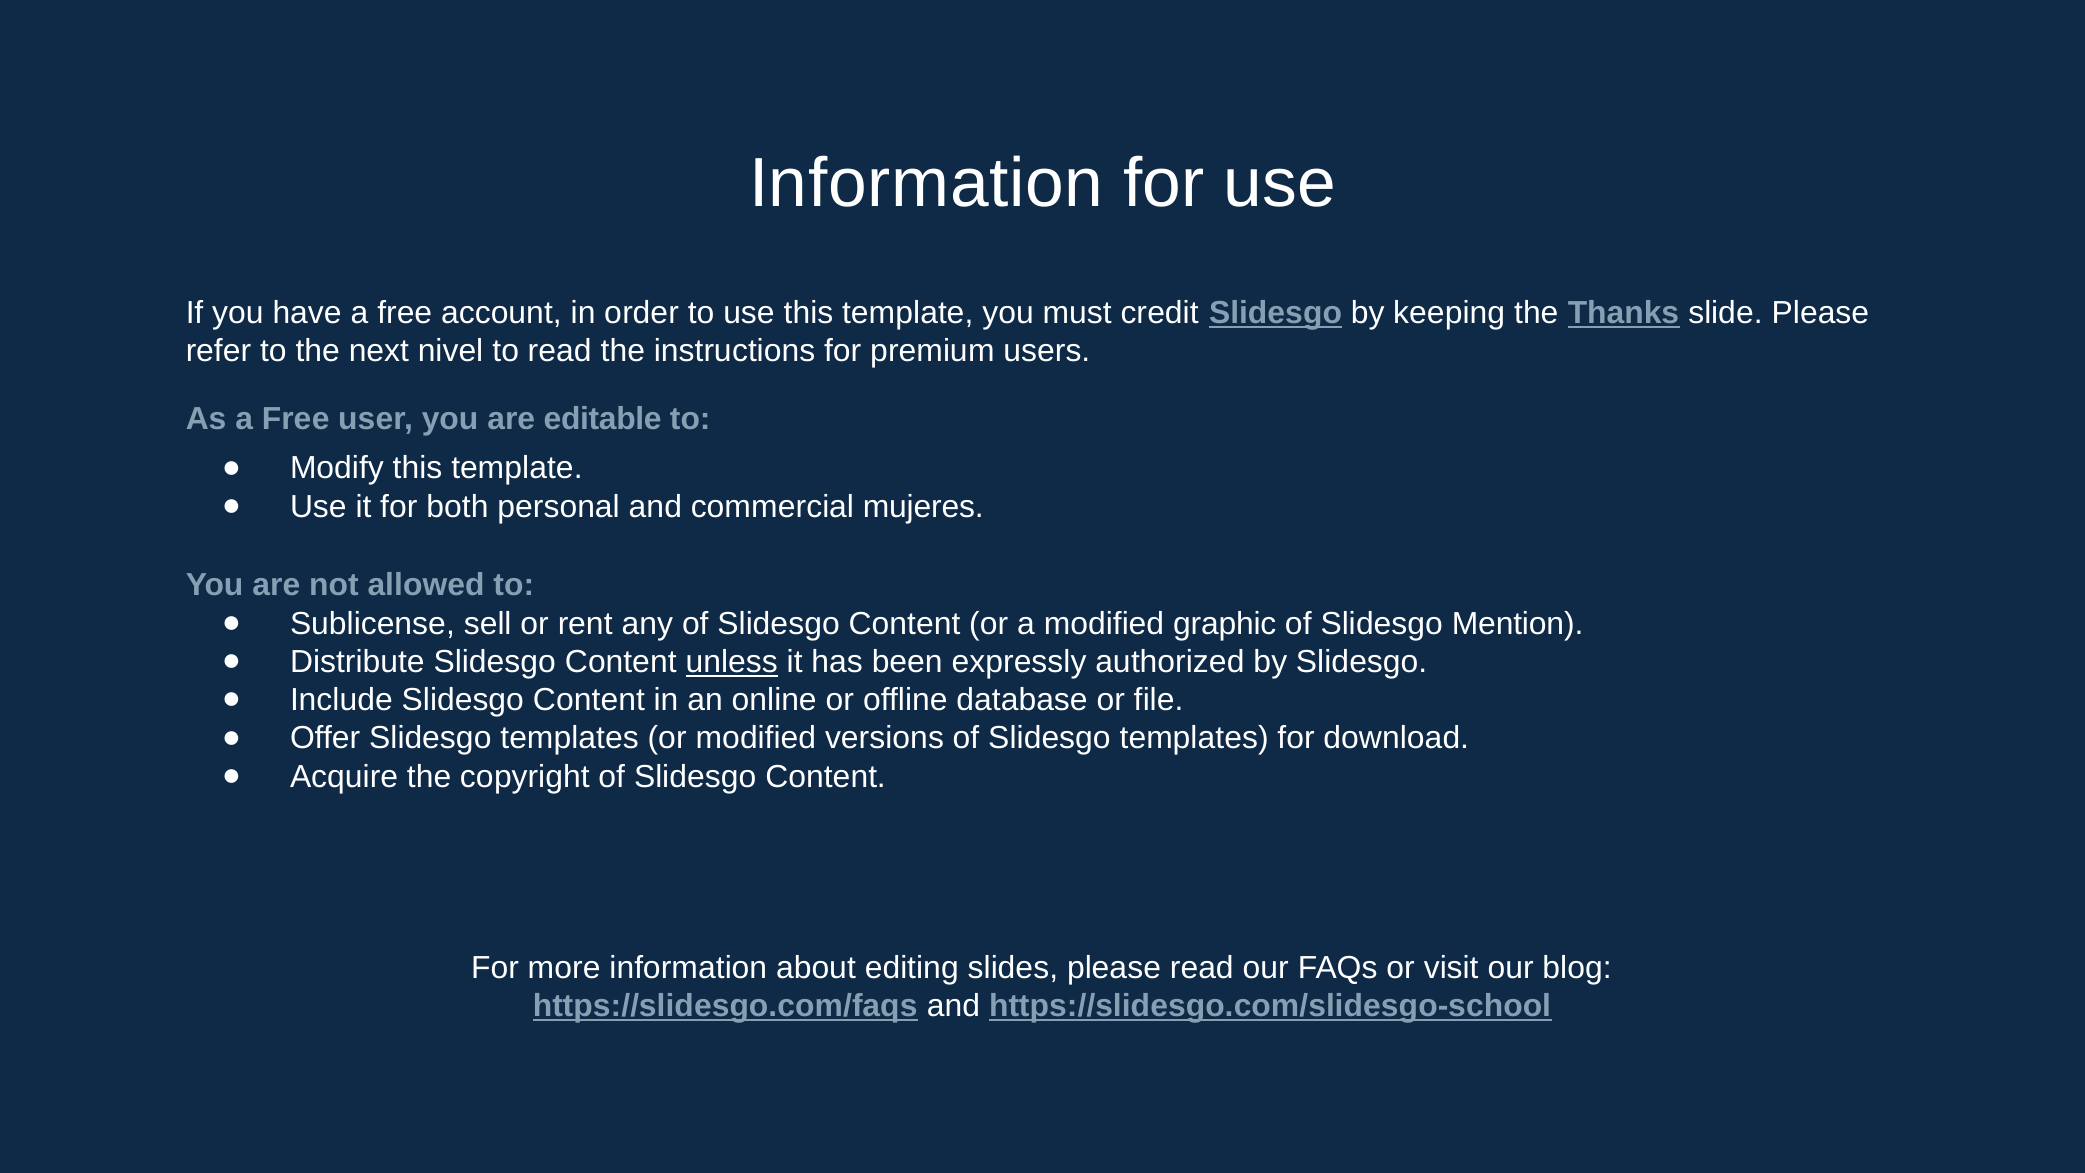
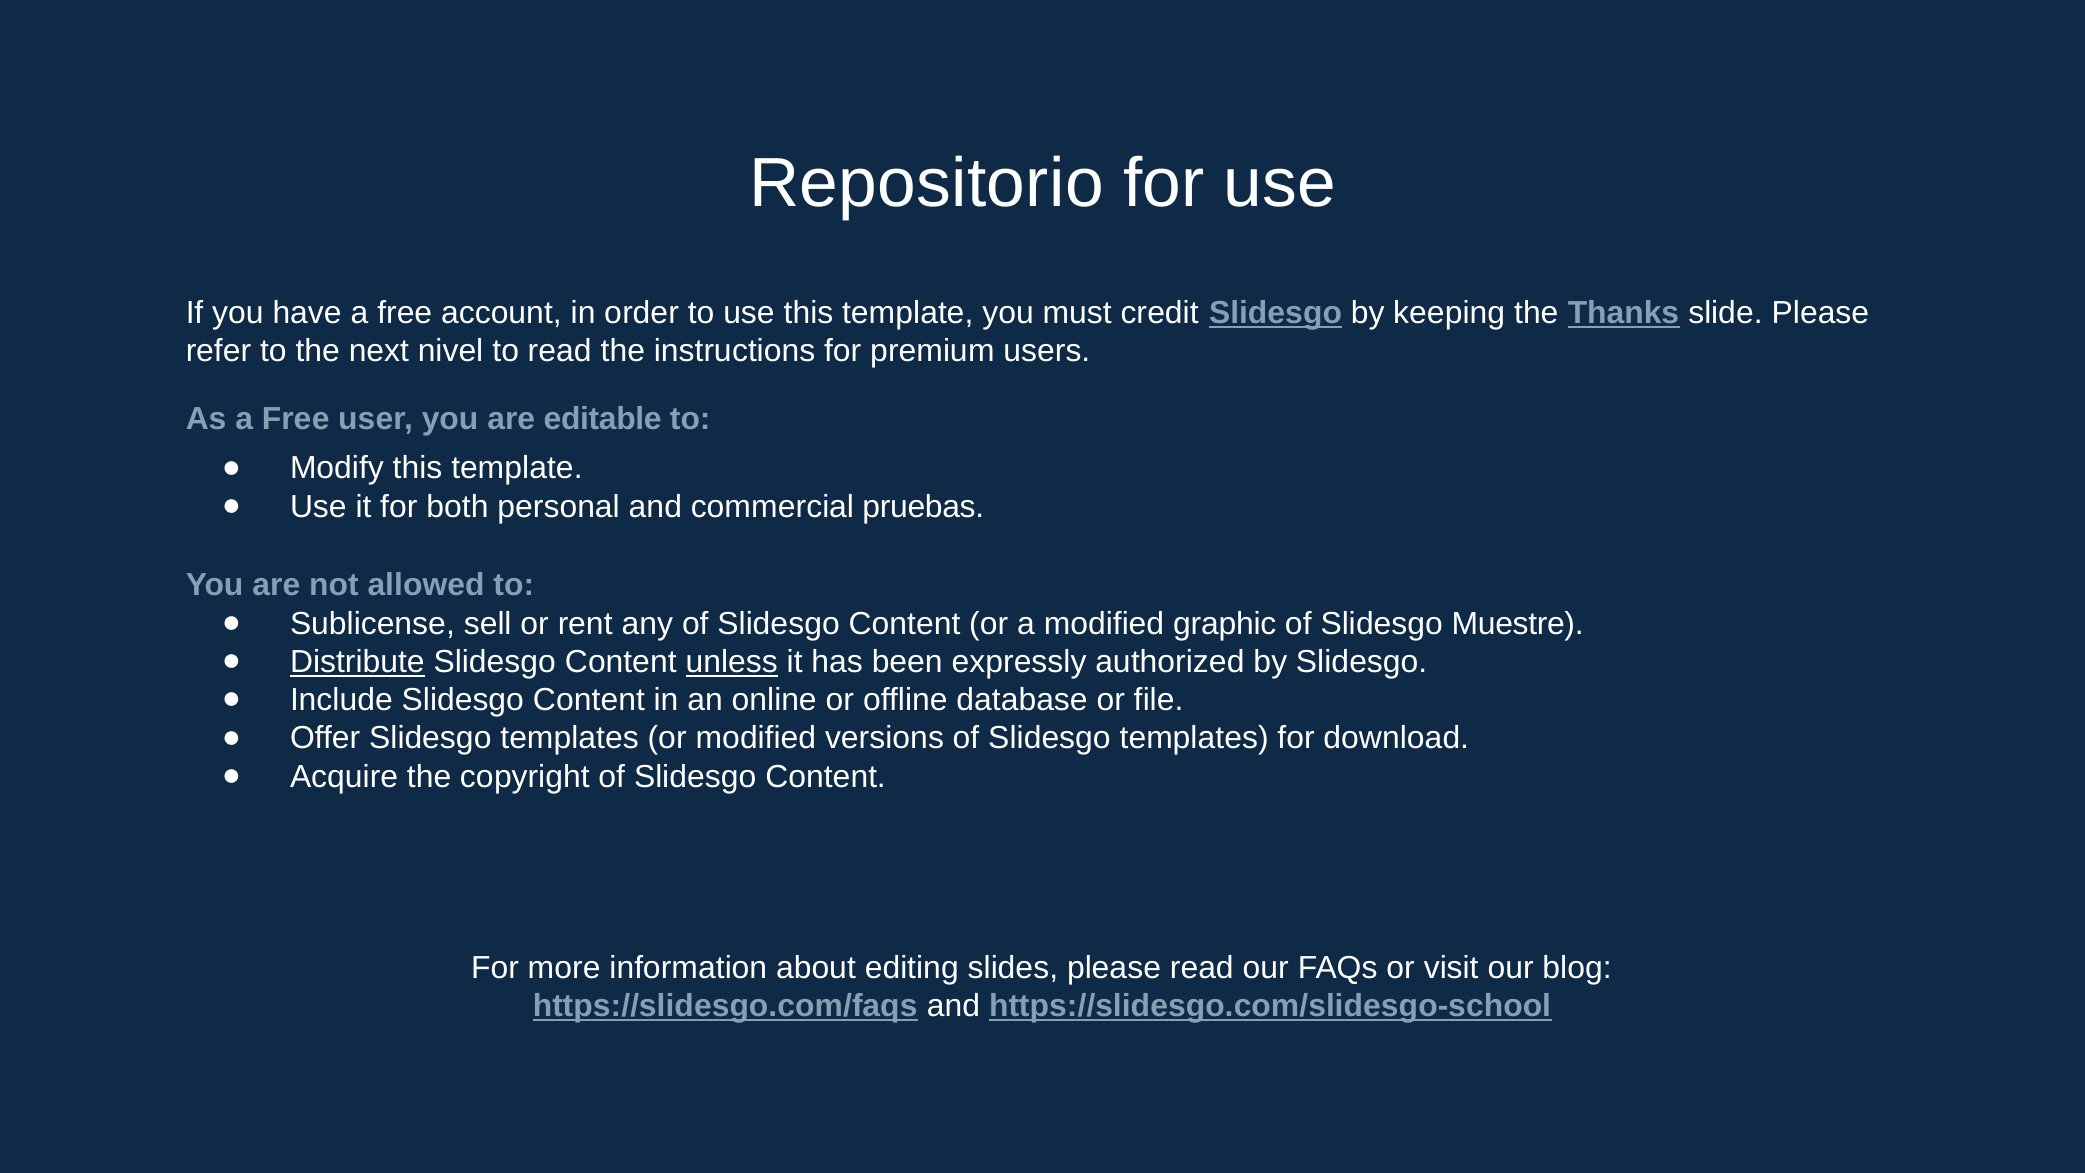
Information: Information -> Repositorio (926, 184)
mujeres: mujeres -> pruebas (923, 507)
Mention: Mention -> Muestre (1518, 624)
Distribute underline: none -> present (357, 662)
